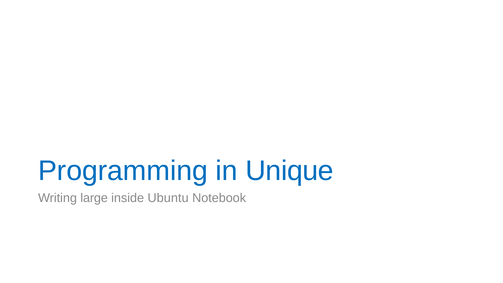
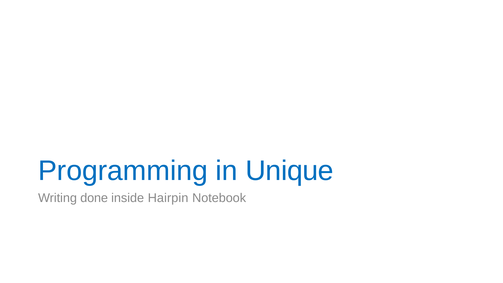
large: large -> done (94, 198)
Ubuntu: Ubuntu -> Hairpin (168, 198)
